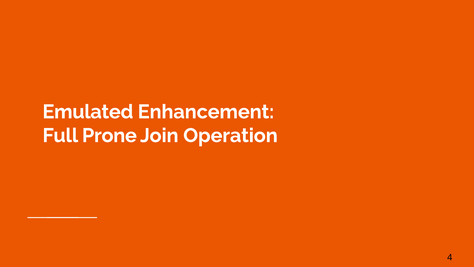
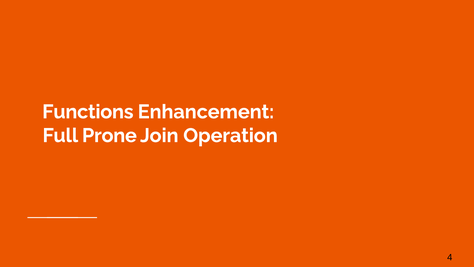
Emulated: Emulated -> Functions (88, 112)
